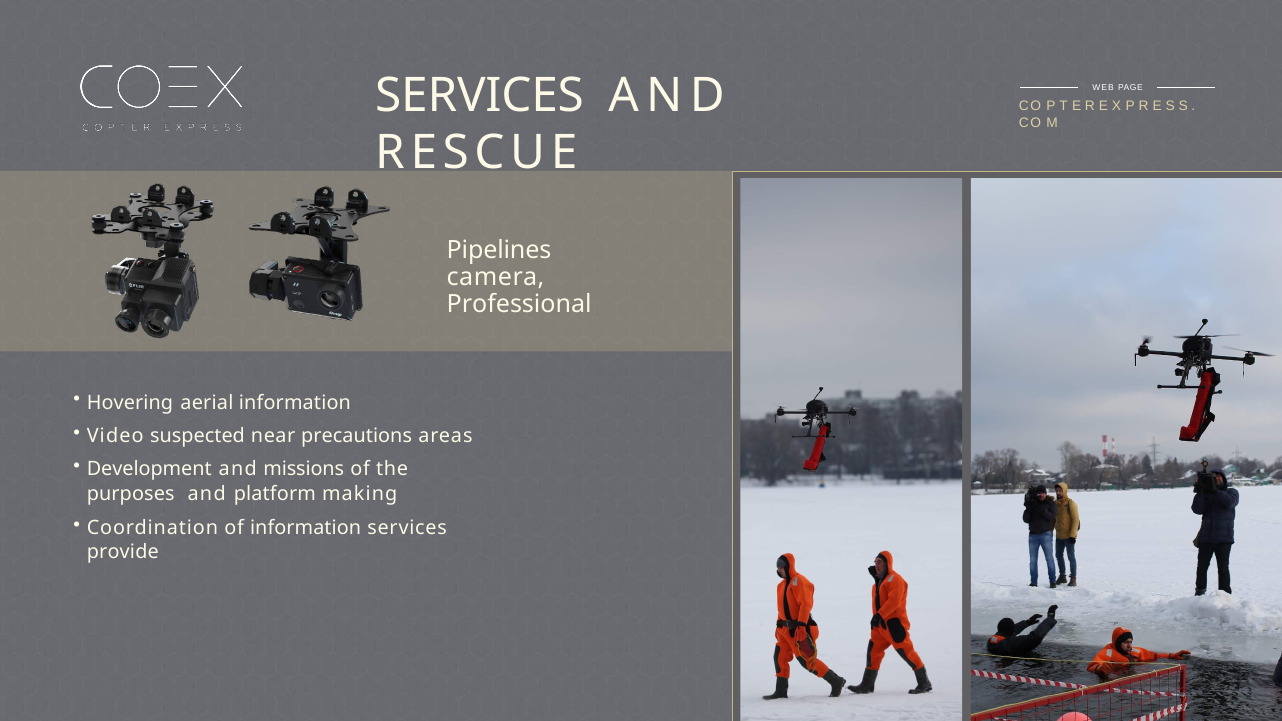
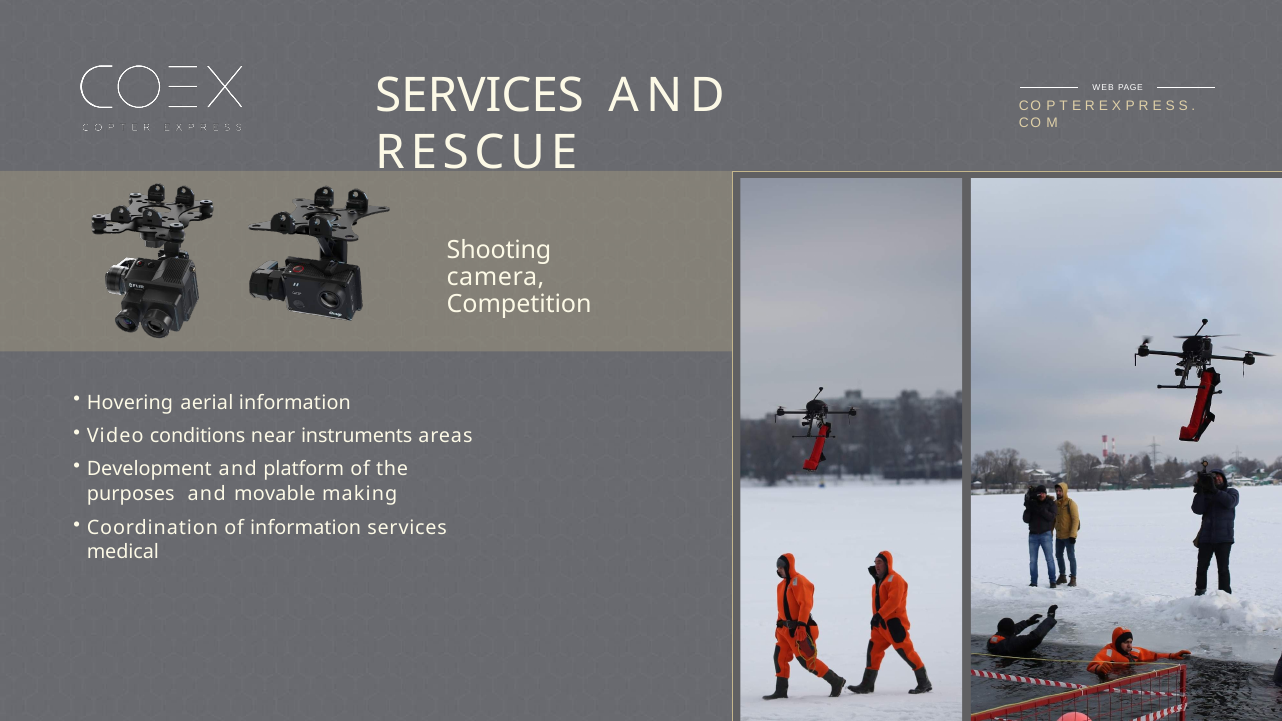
Pipelines: Pipelines -> Shooting (499, 250)
Professional: Professional -> Competition (519, 304)
suspected: suspected -> conditions (198, 436)
precautions: precautions -> instruments (357, 436)
missions: missions -> platform (304, 469)
platform: platform -> movable (275, 495)
provide: provide -> medical (123, 552)
